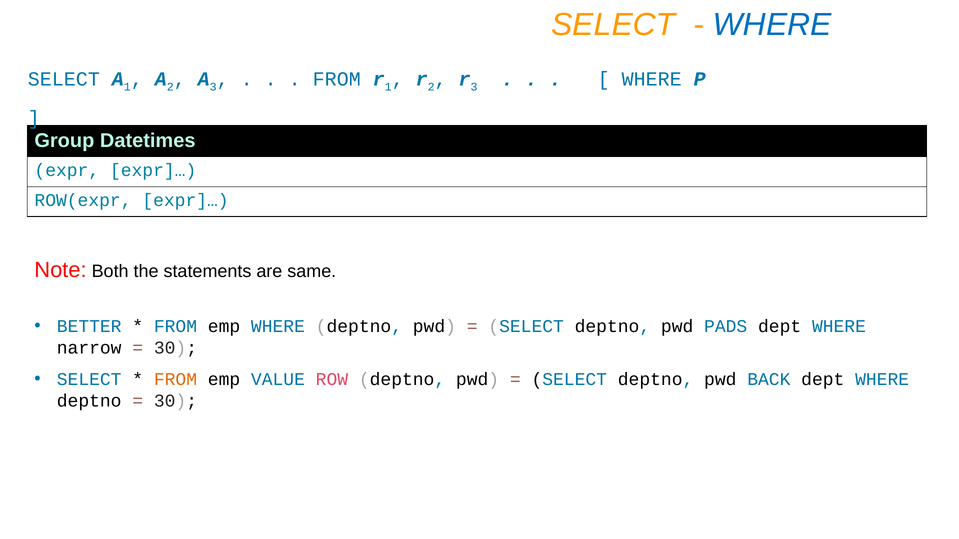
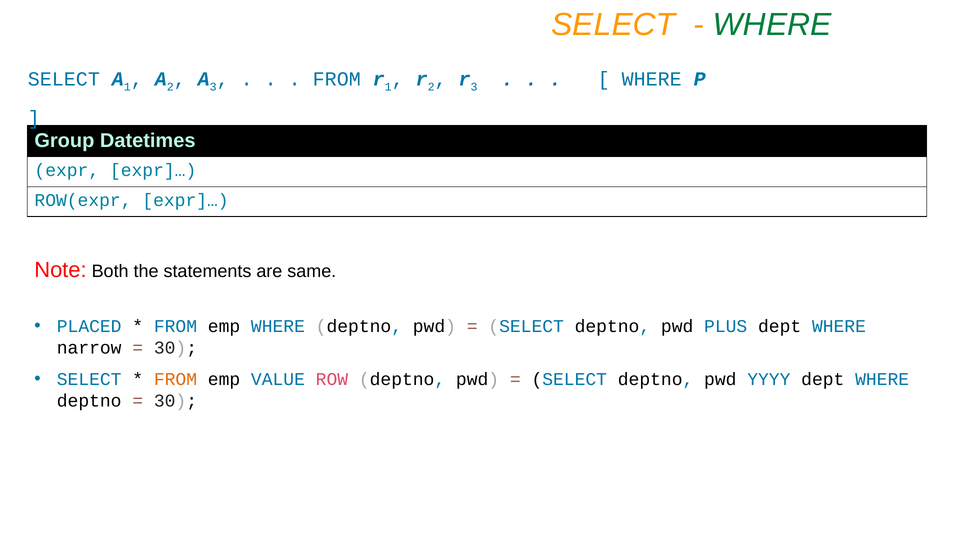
WHERE colour: blue -> green (772, 25)
BETTER: BETTER -> PLACED (89, 327)
PADS: PADS -> PLUS (726, 327)
BACK: BACK -> YYYY (769, 379)
